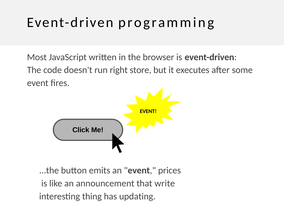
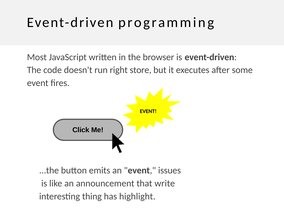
prices: prices -> issues (170, 170)
updating: updating -> highlight (137, 196)
